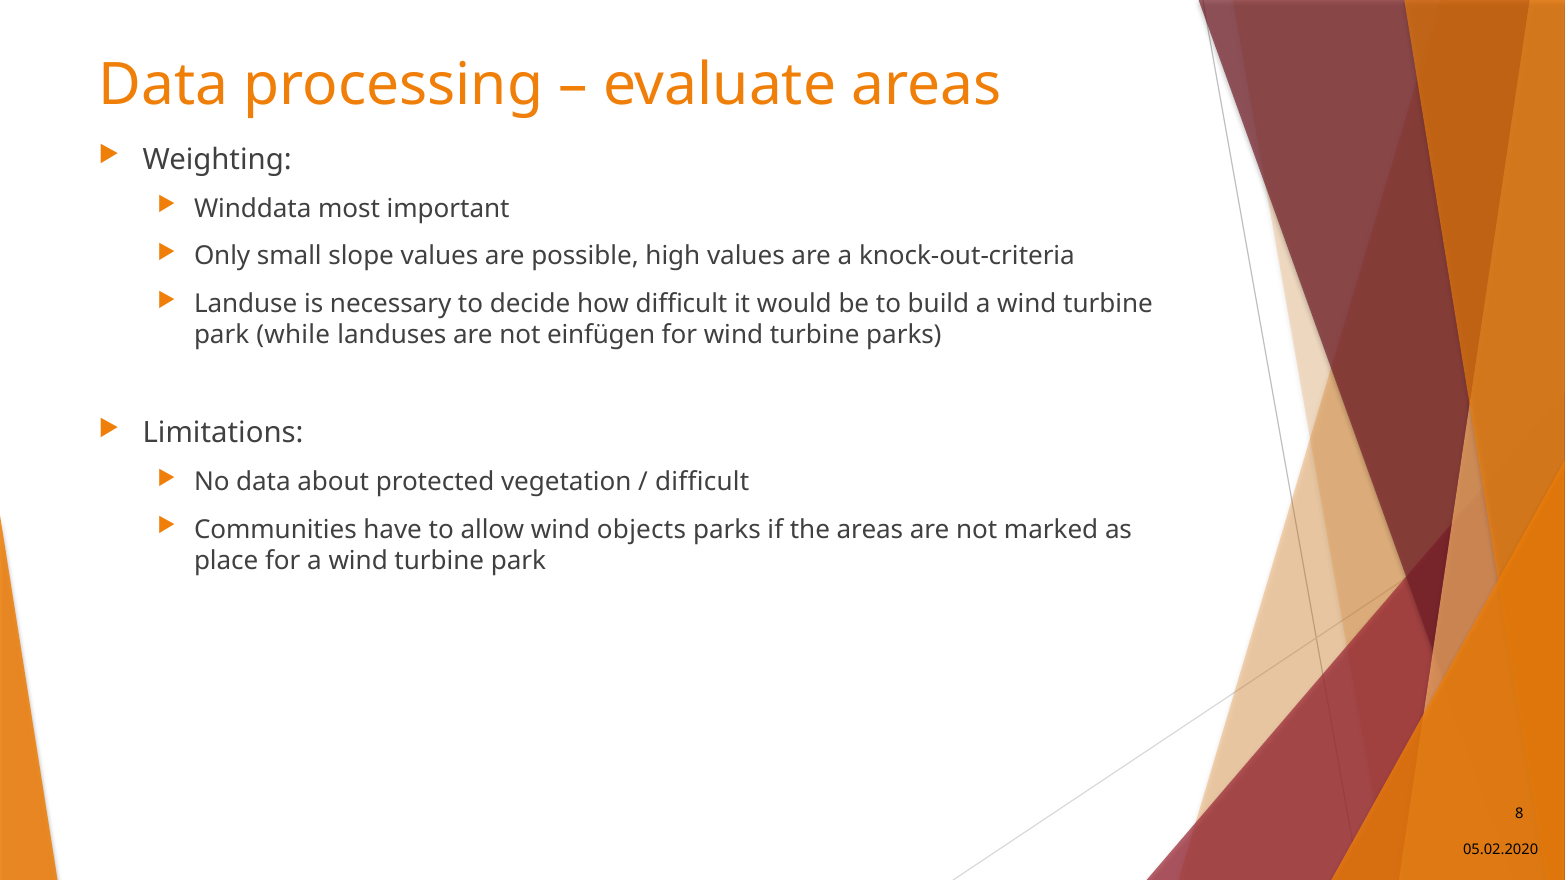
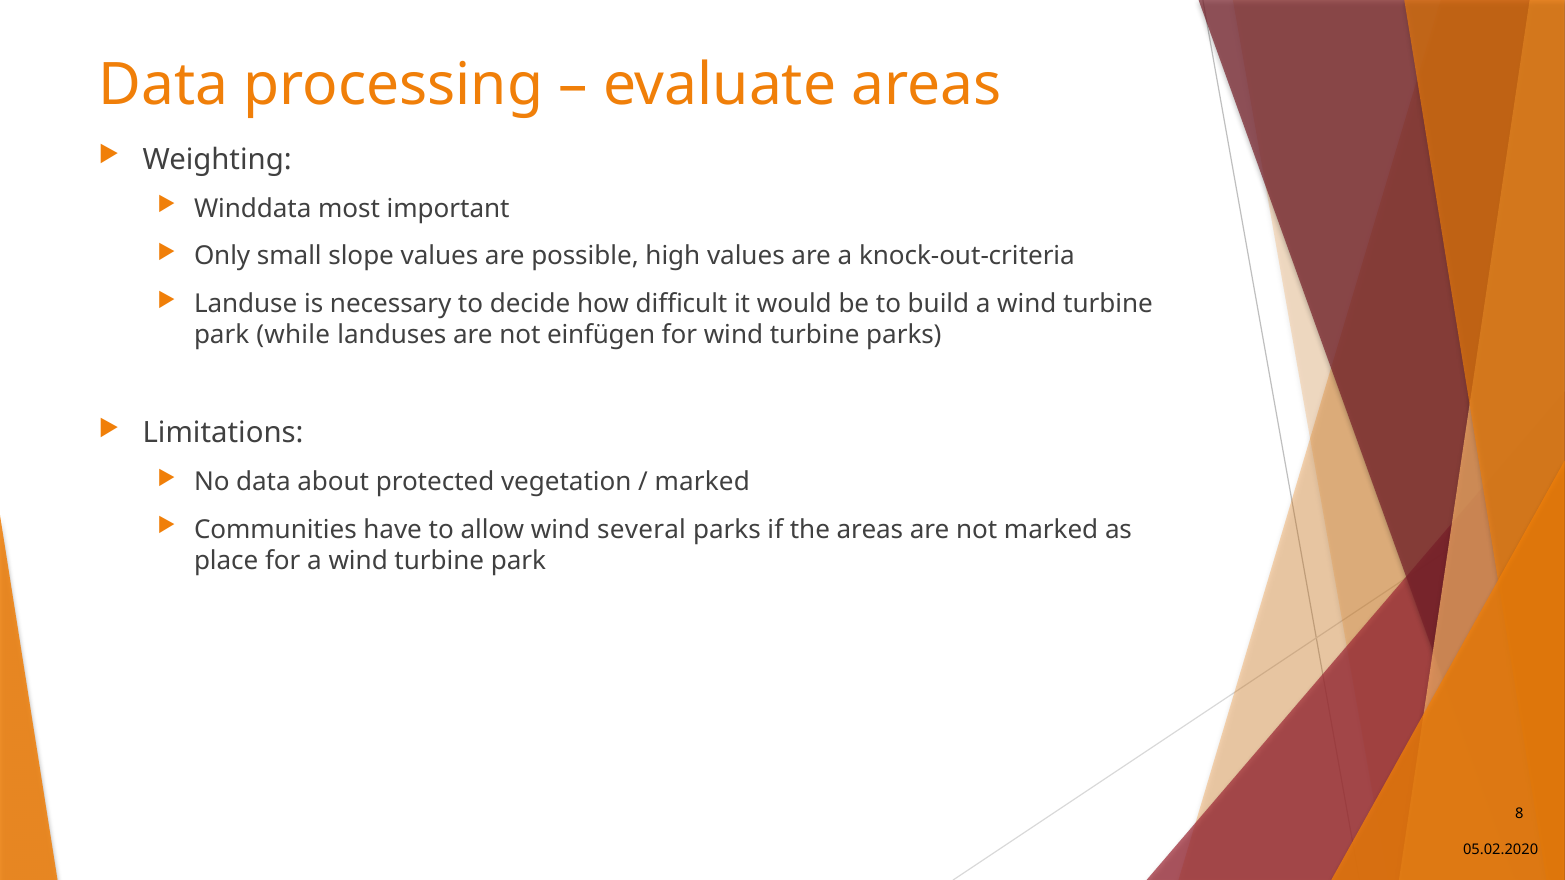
difficult: difficult -> marked (702, 482)
objects: objects -> several (642, 530)
